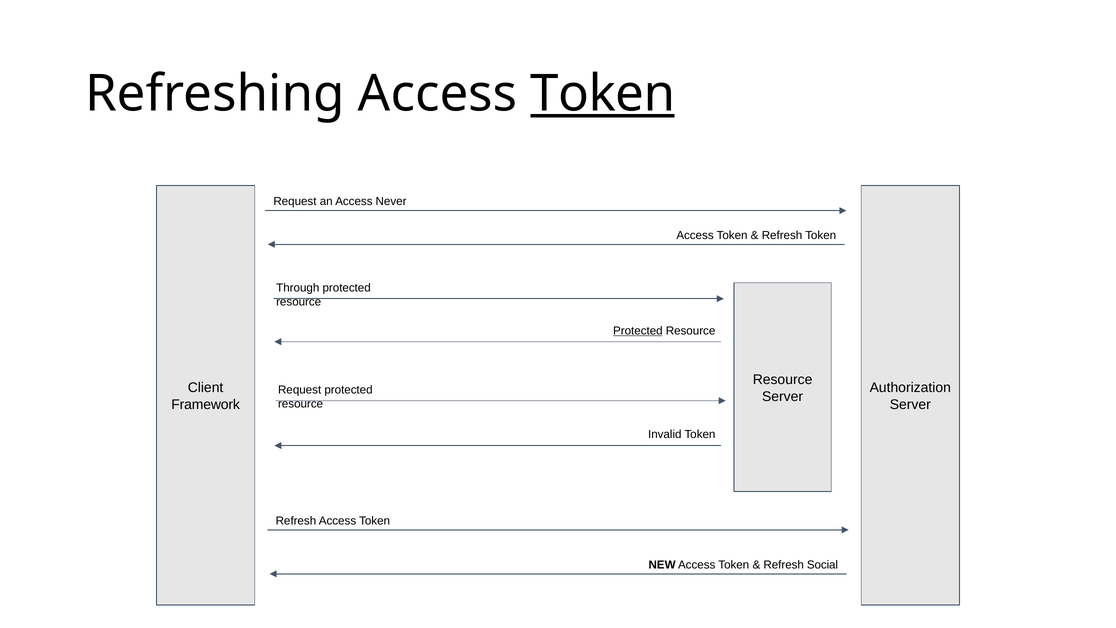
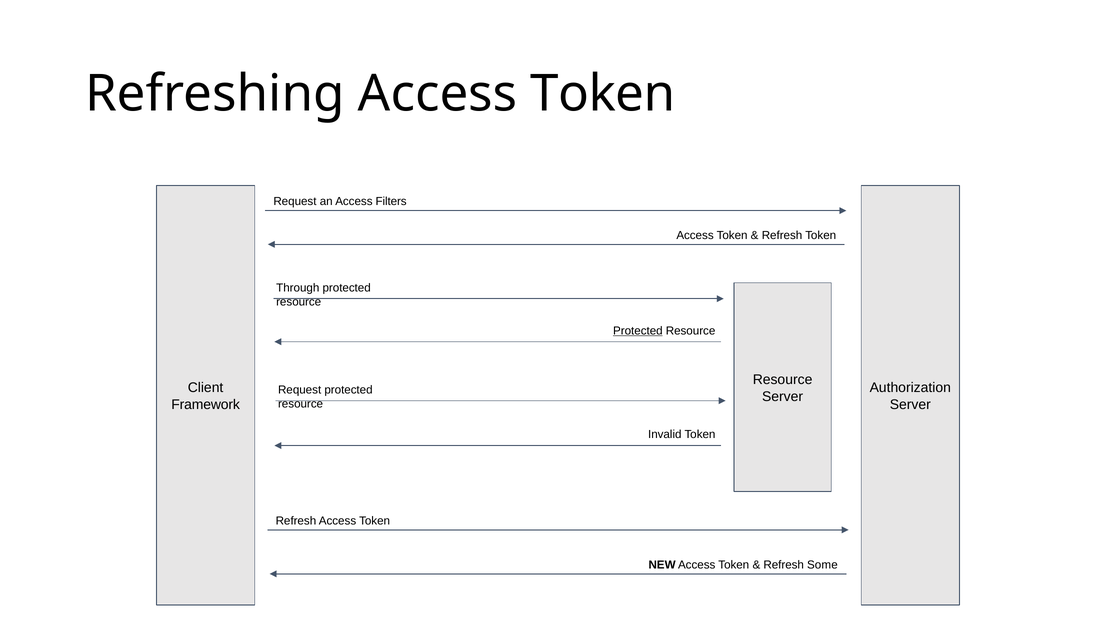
Token underline: present -> none (603, 94)
Never: Never -> Filters (391, 201)
Social: Social -> Some (822, 565)
